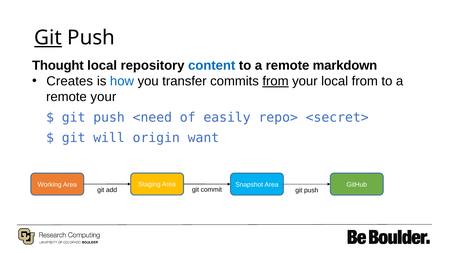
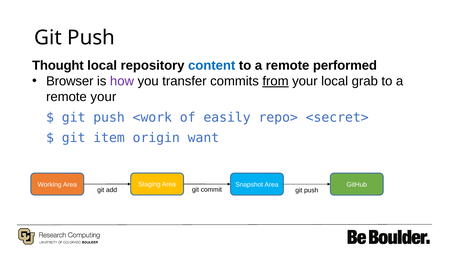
Git underline: present -> none (48, 38)
markdown: markdown -> performed (345, 65)
Creates: Creates -> Browser (70, 81)
how colour: blue -> purple (122, 81)
local from: from -> grab (365, 81)
<need: <need -> <work (152, 117)
will: will -> item (109, 138)
